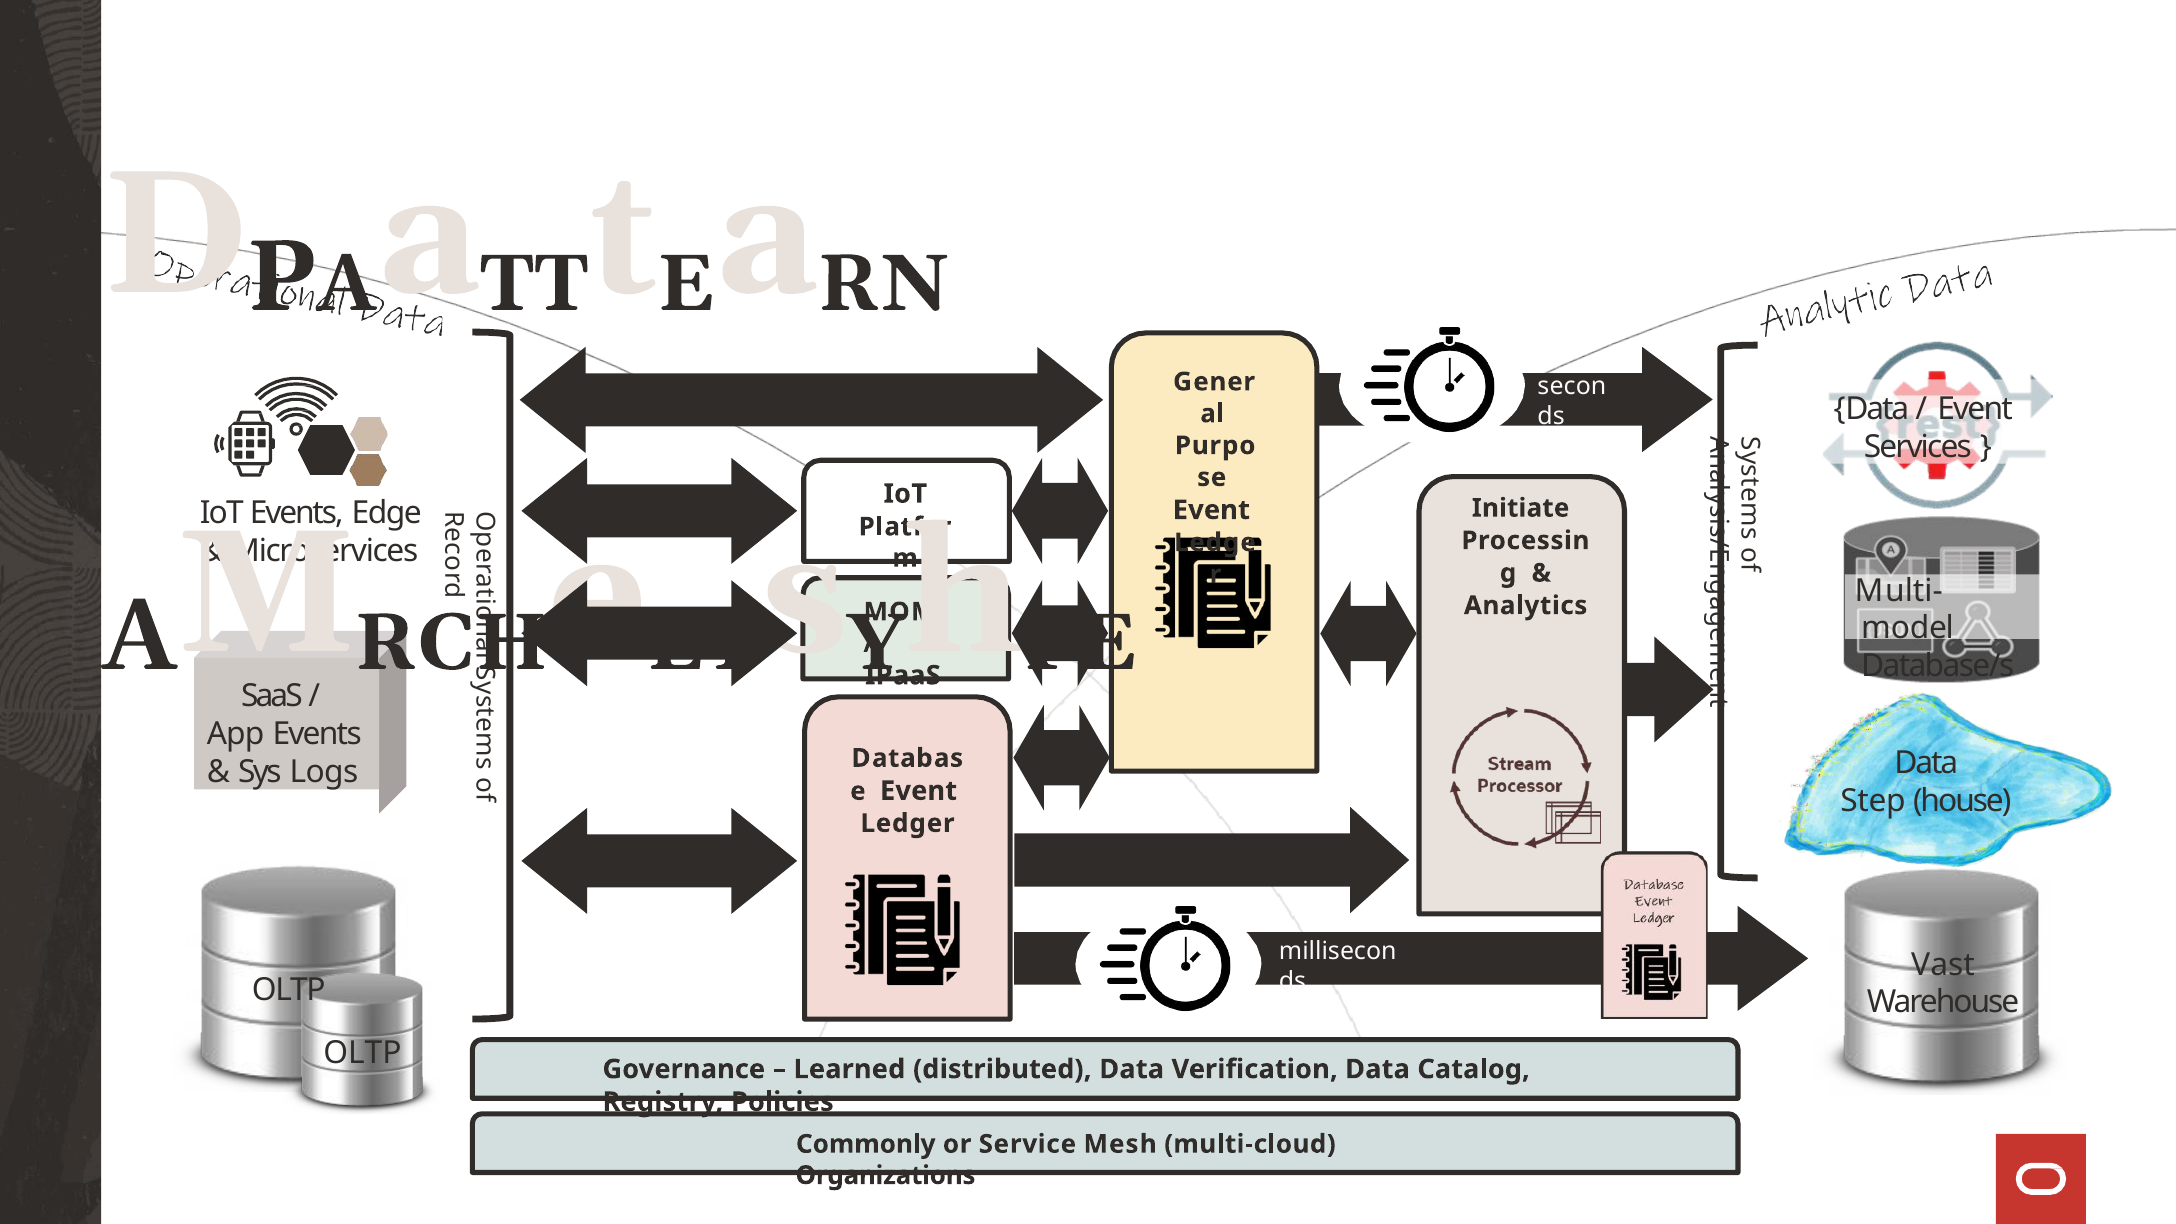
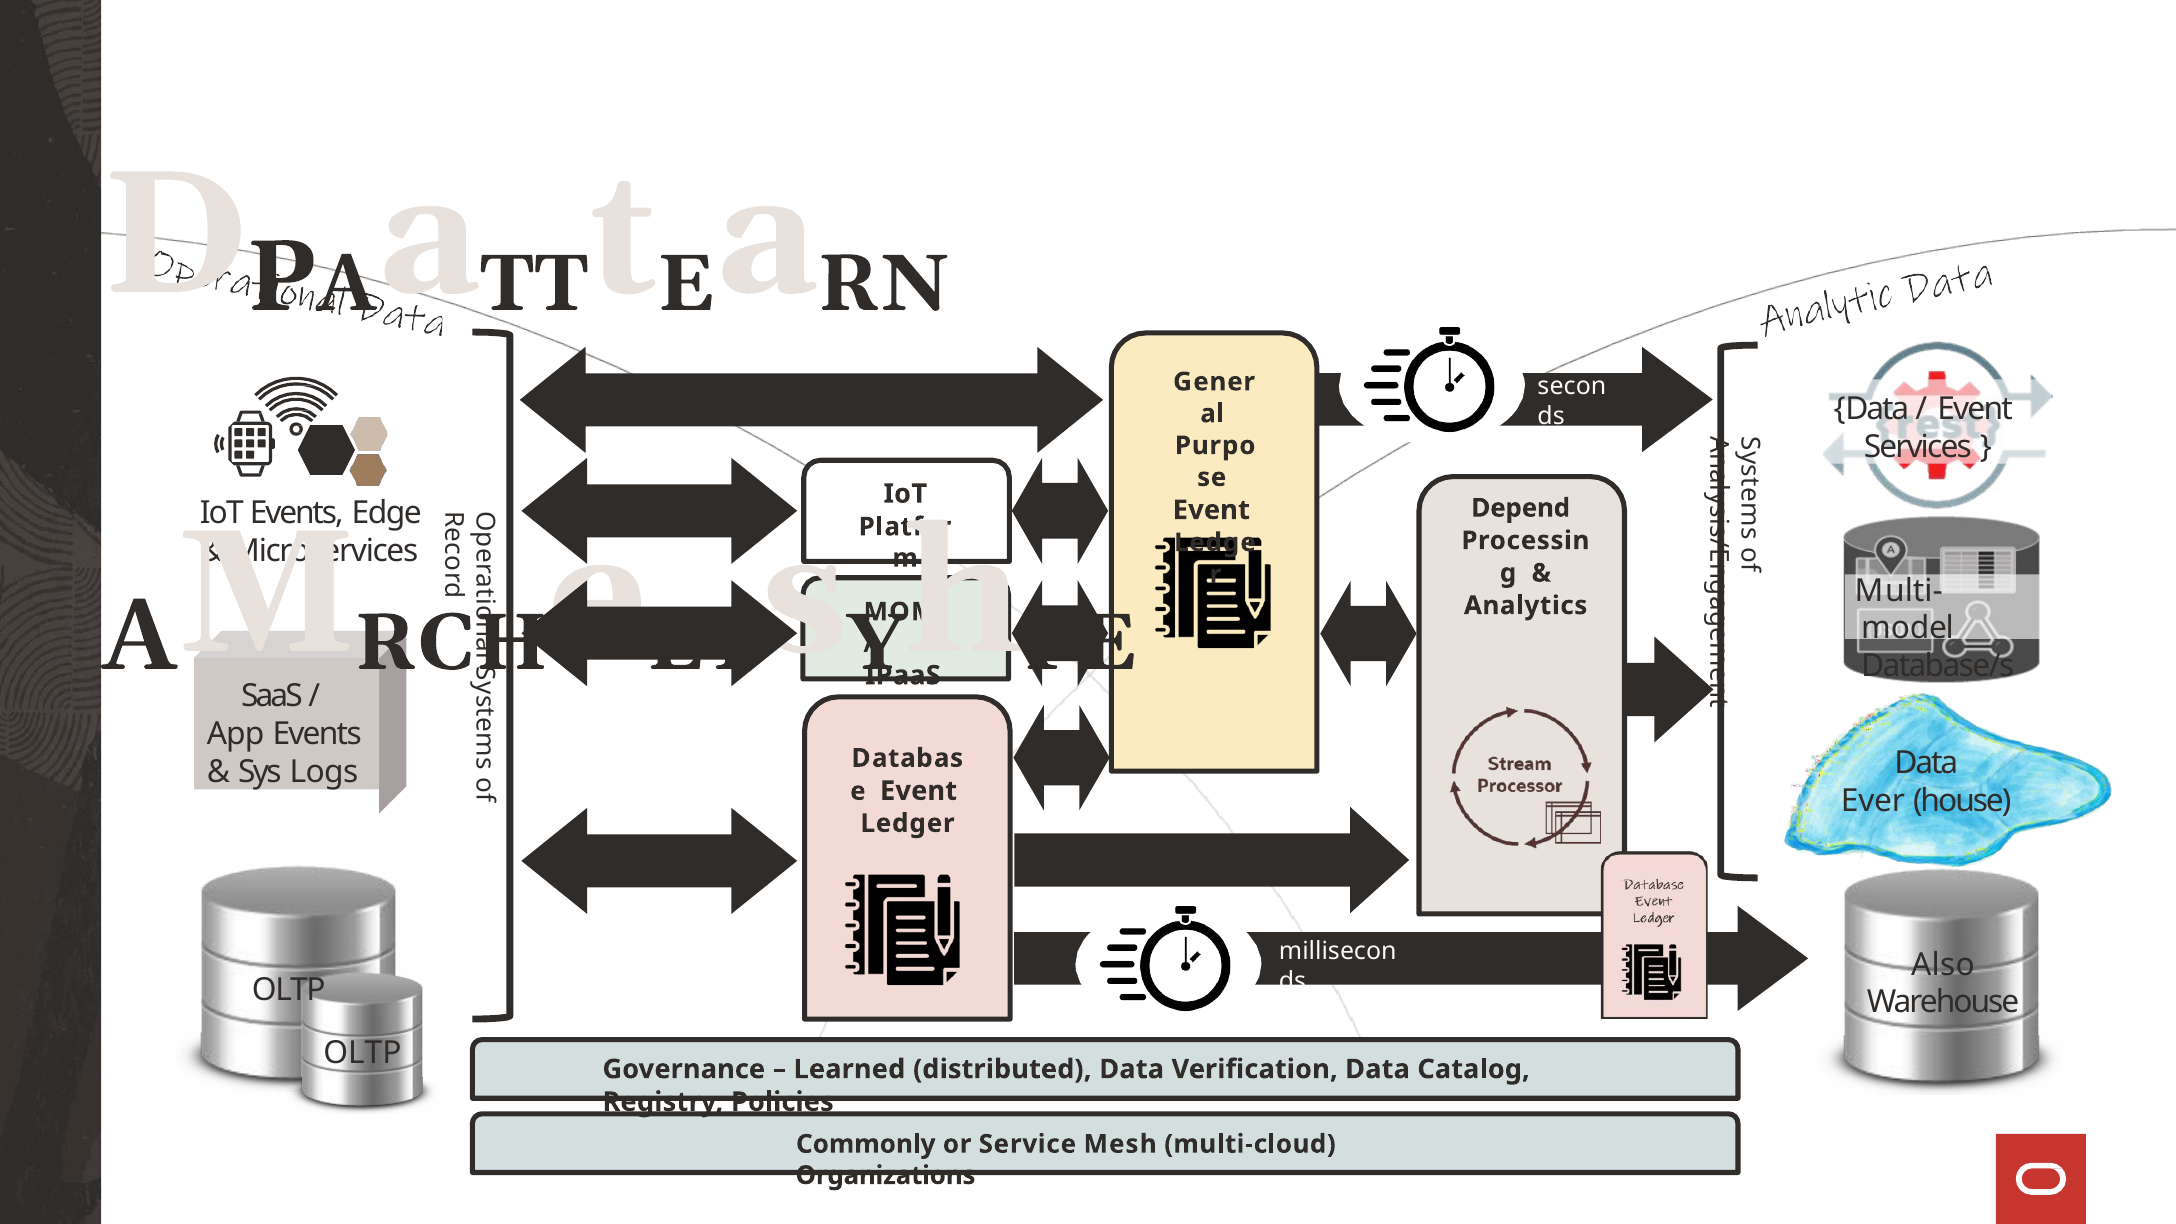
Initiate: Initiate -> Depend (1521, 508)
Step: Step -> Ever (1873, 801)
Vast: Vast -> Also (1943, 965)
